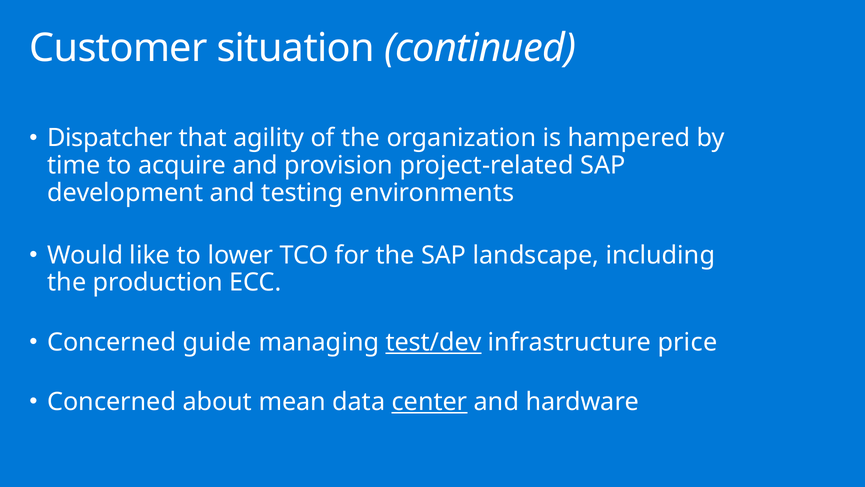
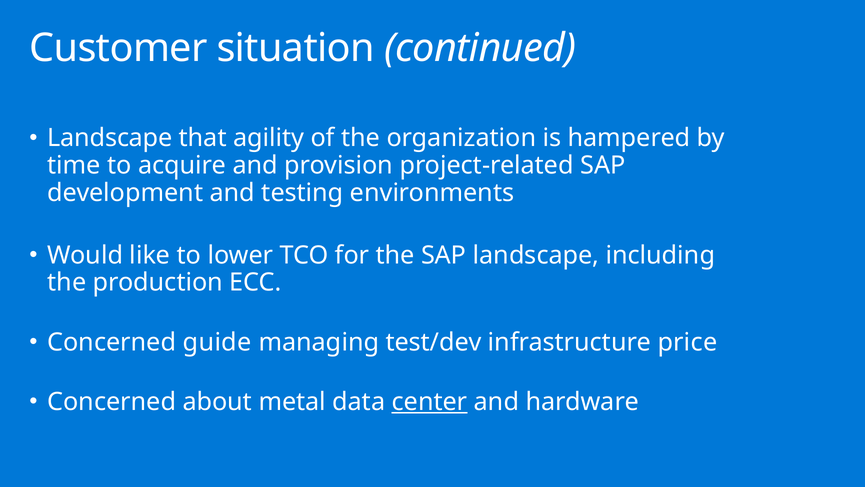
Dispatcher: Dispatcher -> Landscape (110, 138)
test/dev underline: present -> none (434, 342)
mean: mean -> metal (292, 402)
